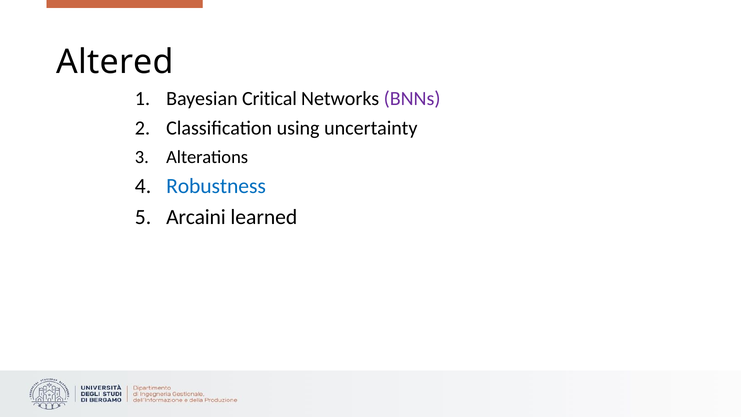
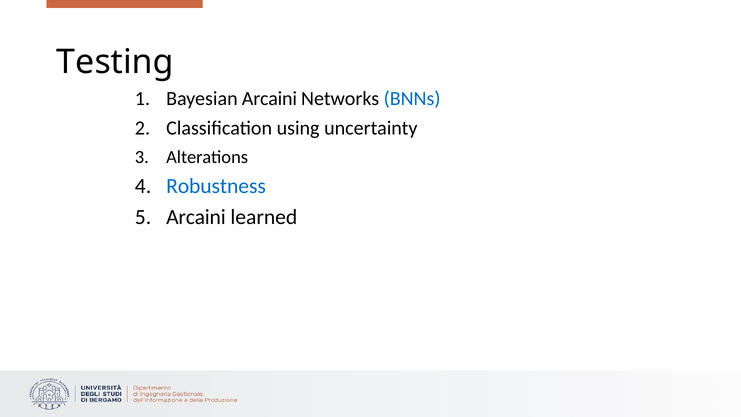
Altered: Altered -> Testing (115, 62)
Bayesian Critical: Critical -> Arcaini (269, 99)
BNNs colour: purple -> blue (412, 99)
